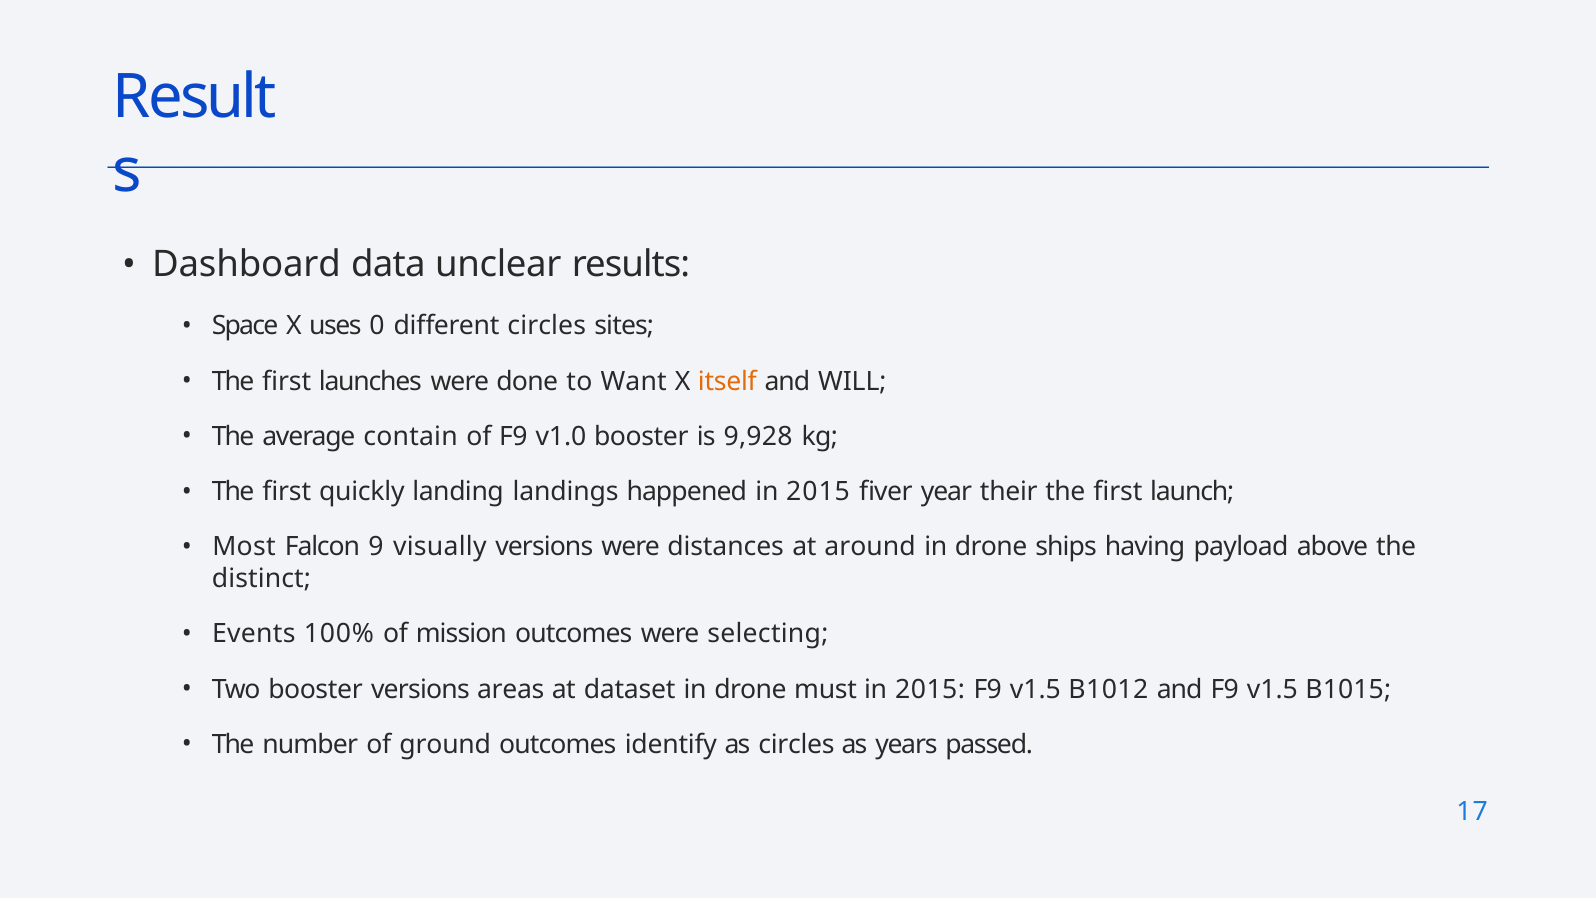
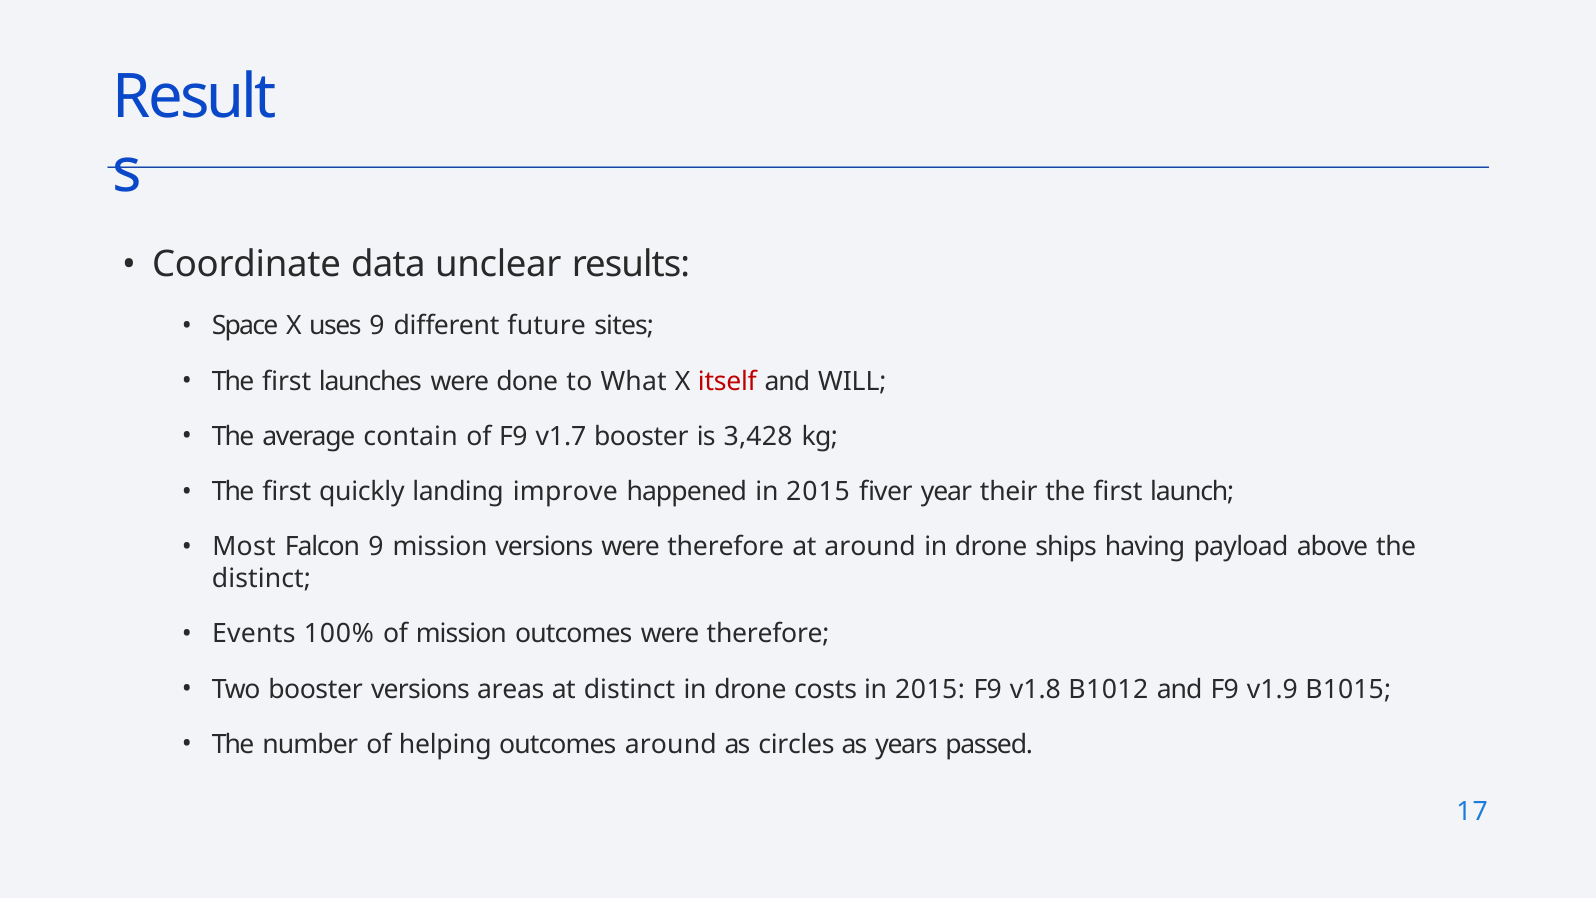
Dashboard: Dashboard -> Coordinate (247, 265)
uses 0: 0 -> 9 (377, 326)
different circles: circles -> future (547, 326)
Want: Want -> What (634, 381)
itself colour: orange -> red (727, 381)
v1.0: v1.0 -> v1.7 (561, 436)
9,928: 9,928 -> 3,428 (758, 436)
landings: landings -> improve (565, 492)
9 visually: visually -> mission (440, 547)
versions were distances: distances -> therefore (726, 547)
outcomes were selecting: selecting -> therefore (768, 634)
at dataset: dataset -> distinct (630, 689)
must: must -> costs (826, 689)
2015 F9 v1.5: v1.5 -> v1.8 (1035, 689)
and F9 v1.5: v1.5 -> v1.9 (1272, 689)
ground: ground -> helping (445, 744)
outcomes identify: identify -> around (671, 744)
